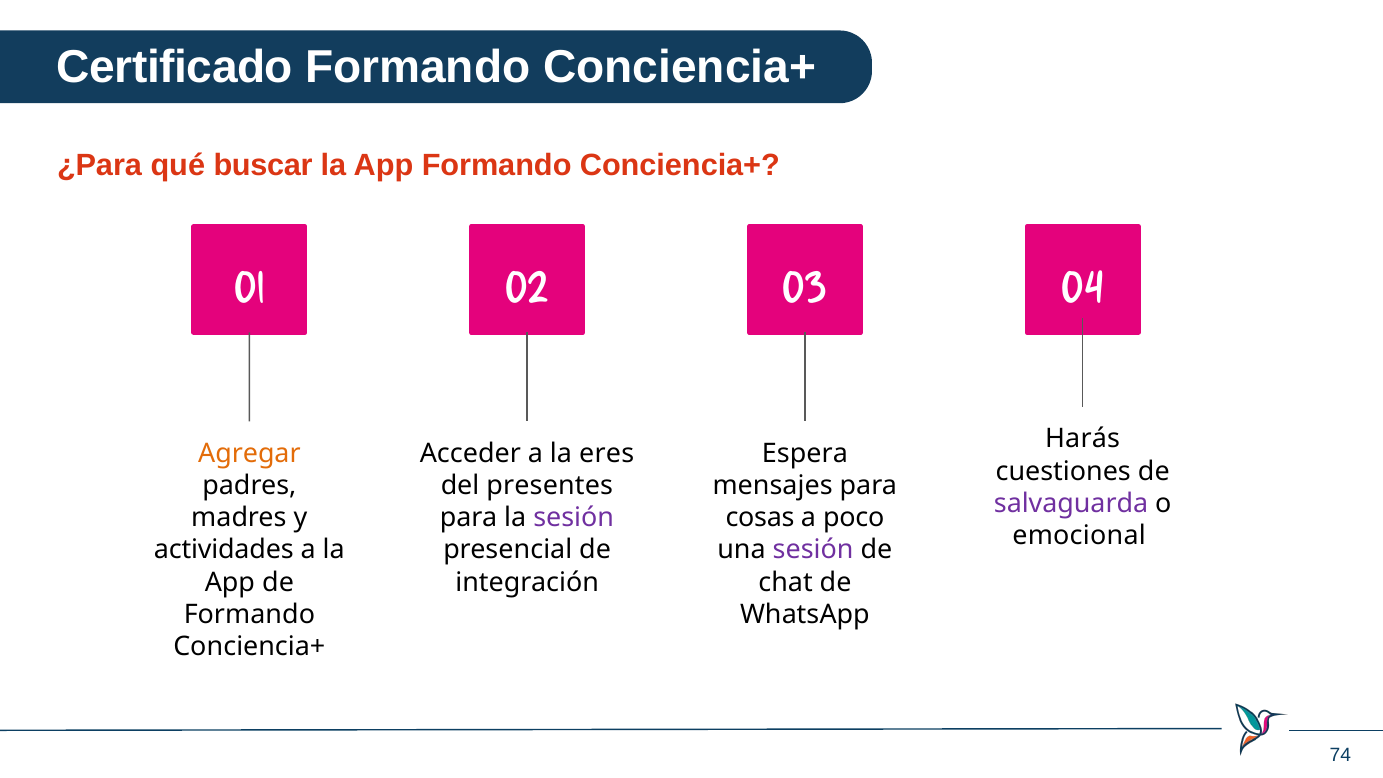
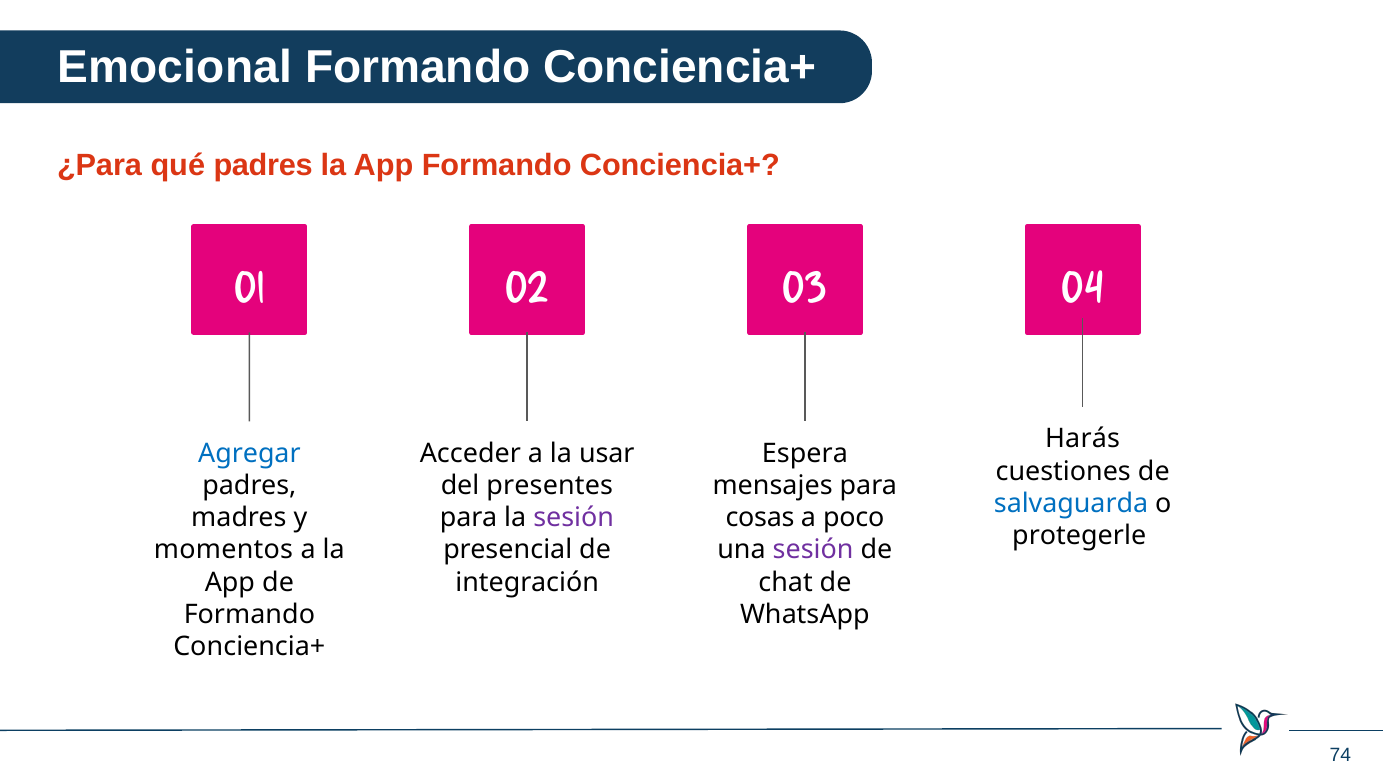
Certificado: Certificado -> Emocional (175, 68)
qué buscar: buscar -> padres (263, 165)
Agregar colour: orange -> blue (249, 453)
eres: eres -> usar (607, 453)
salvaguarda colour: purple -> blue (1071, 504)
emocional: emocional -> protegerle (1079, 536)
actividades: actividades -> momentos (224, 550)
